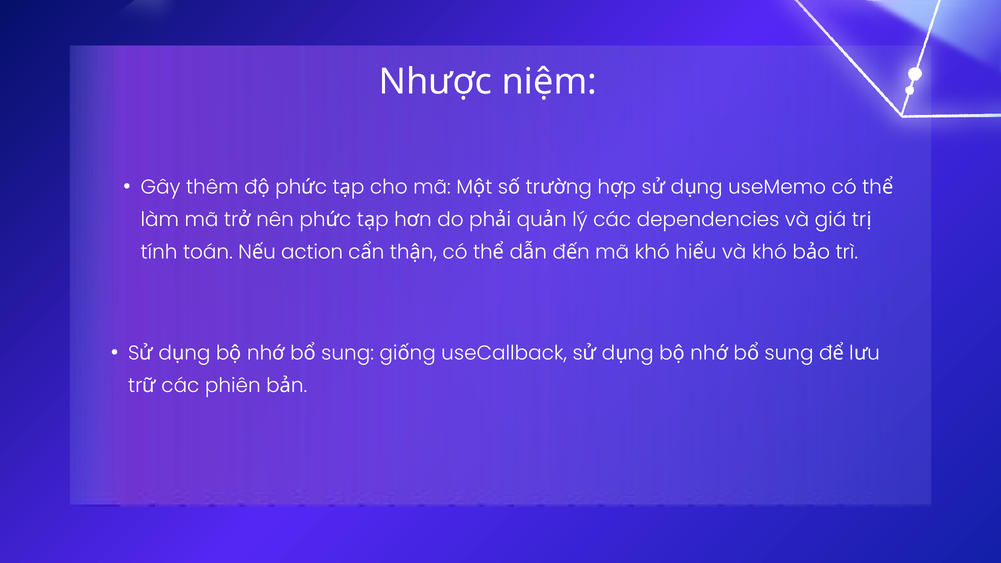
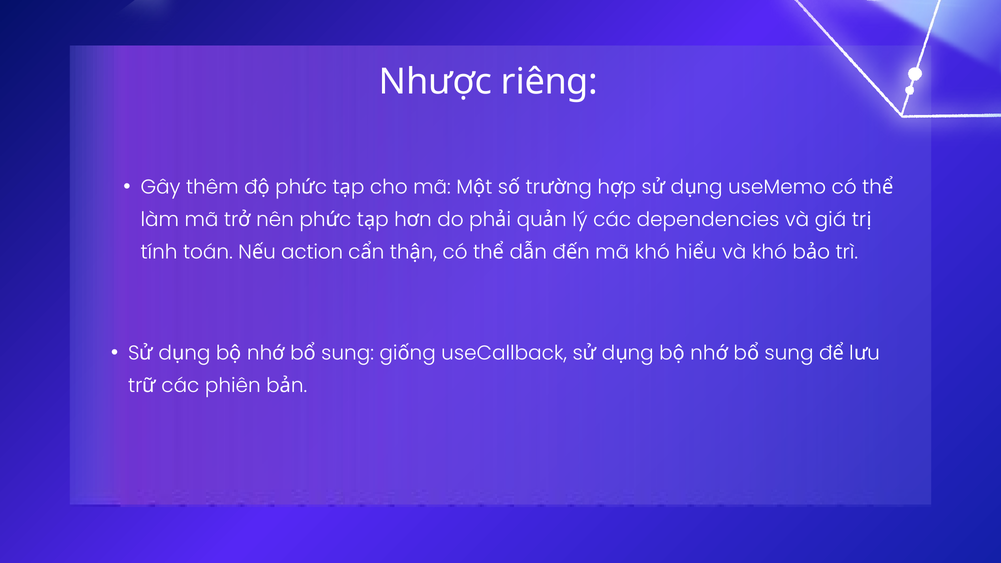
niệm: niệm -> riêng (550, 82)
